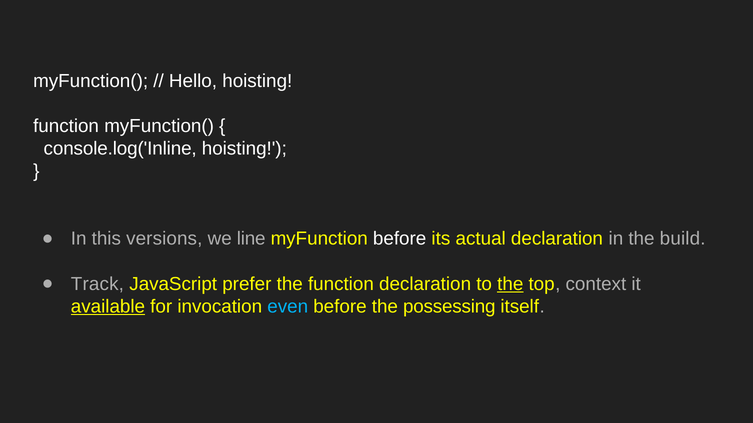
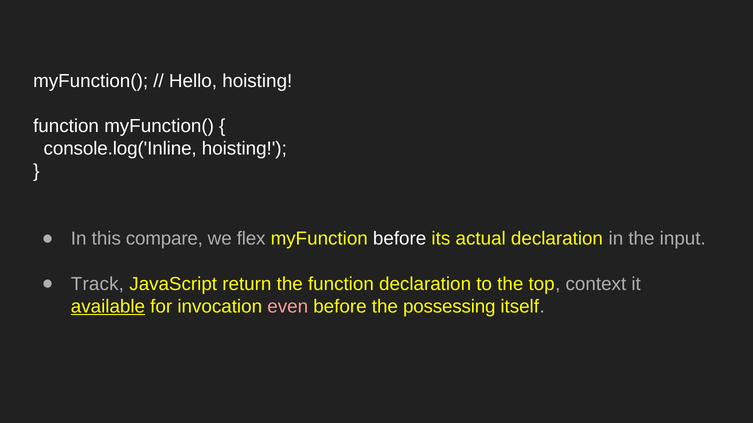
versions: versions -> compare (164, 239)
line: line -> flex (251, 239)
build: build -> input (683, 239)
prefer: prefer -> return (247, 284)
the underline: present -> none (510, 284)
even colour: light blue -> pink (288, 307)
